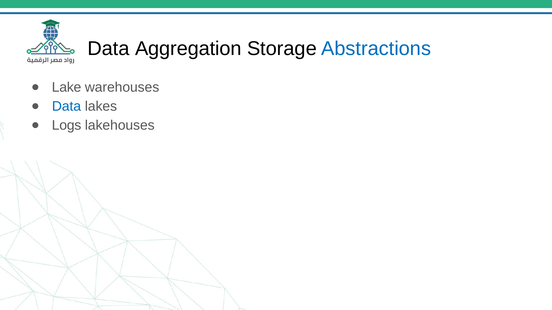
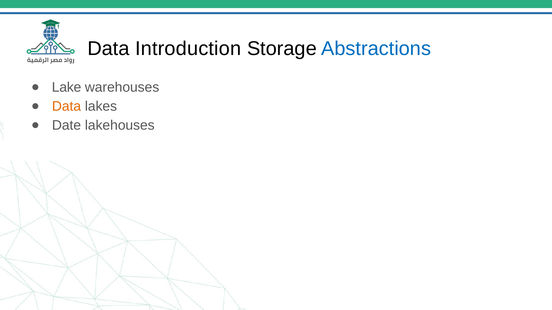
Aggregation: Aggregation -> Introduction (188, 49)
Data colour: blue -> orange (66, 107)
Logs: Logs -> Date (66, 126)
